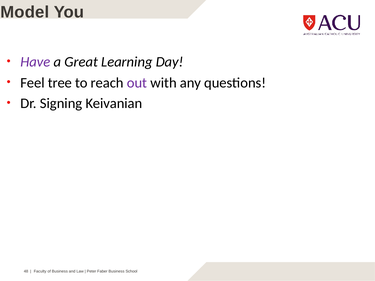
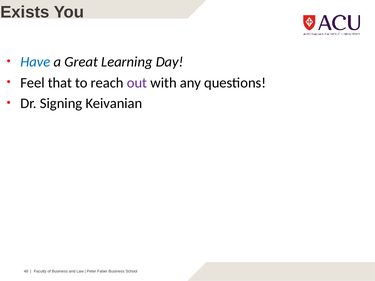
Model: Model -> Exists (25, 12)
Have colour: purple -> blue (35, 62)
tree: tree -> that (60, 83)
